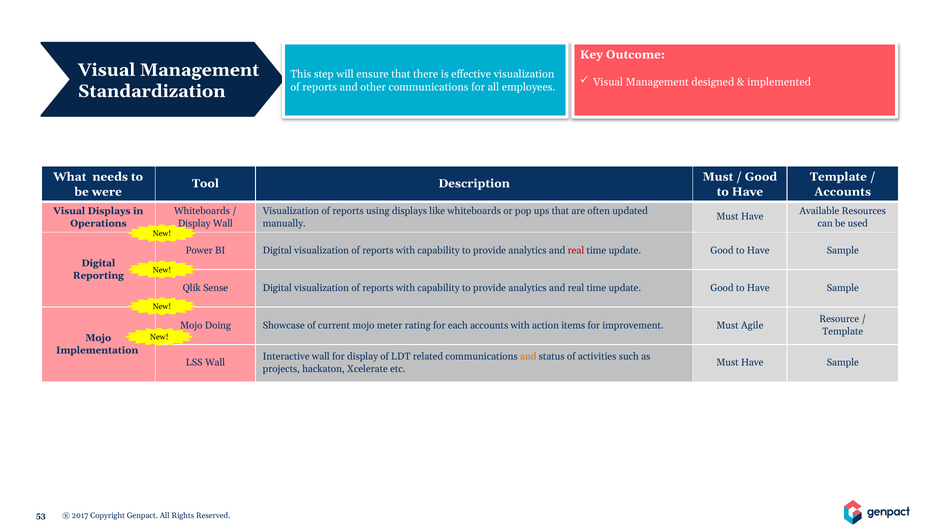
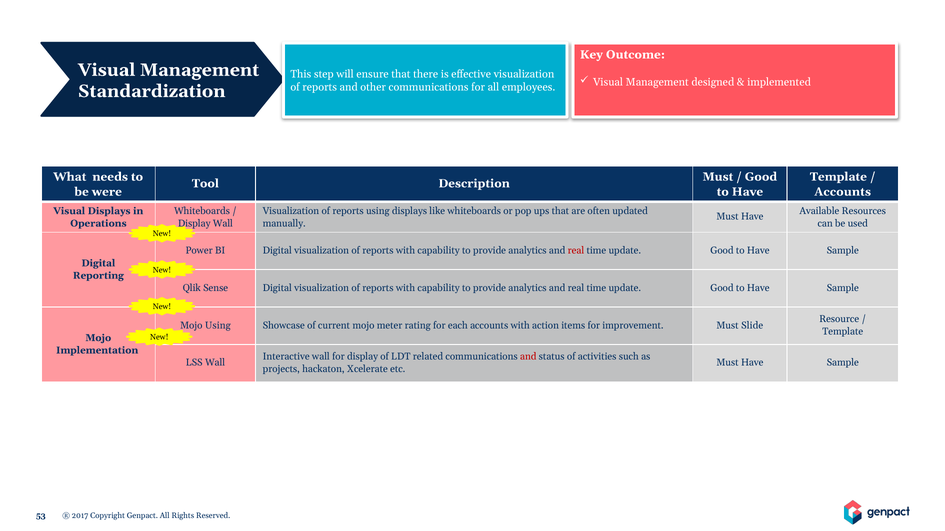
Doing: Doing -> Using (218, 326)
Agile: Agile -> Slide (752, 326)
and colour: orange -> red (528, 357)
